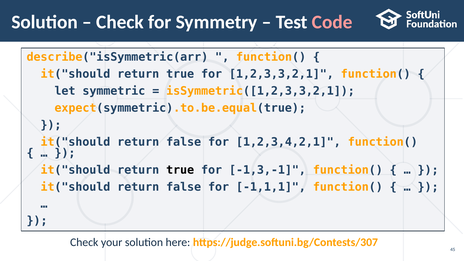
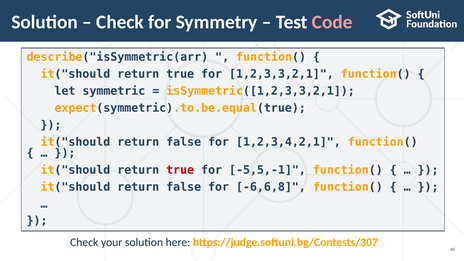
true colour: black -> red (180, 170)
-1,3,-1: -1,3,-1 -> -5,5,-1 (267, 170)
-1,1,1: -1,1,1 -> -6,6,8 (271, 187)
